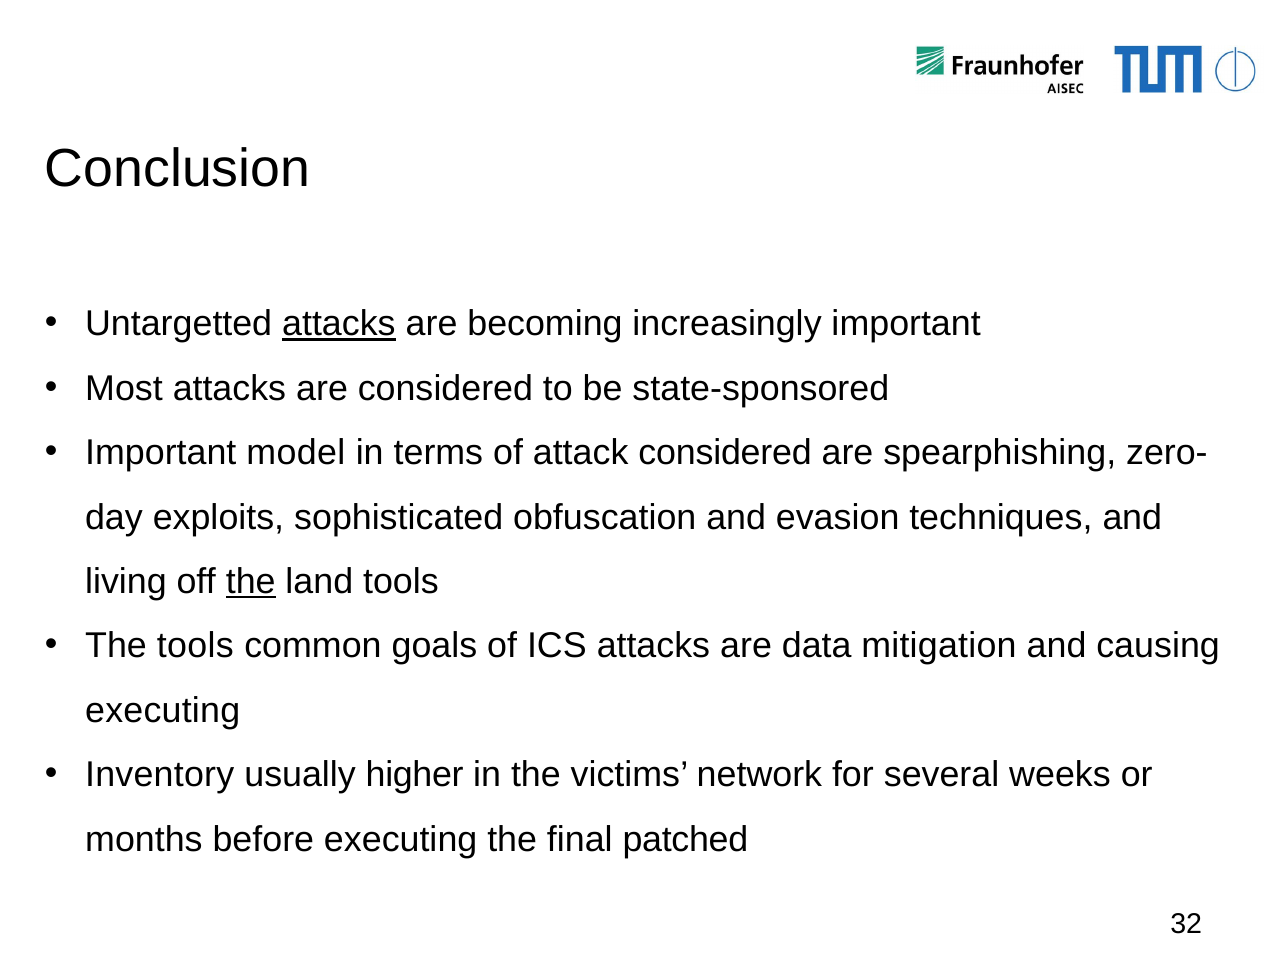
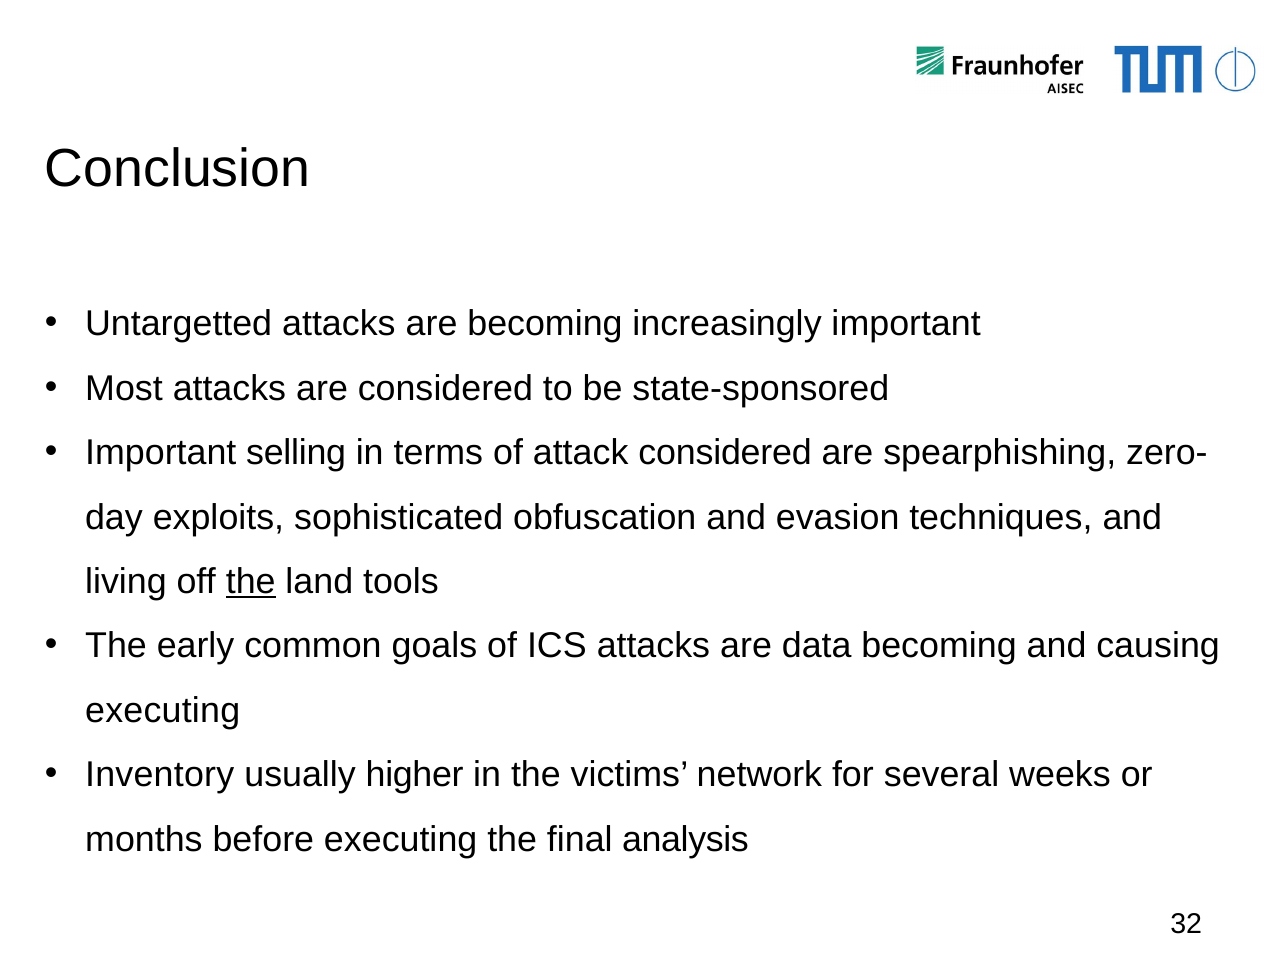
attacks underline: present -> none (339, 324)
model: model -> selling (296, 453)
The tools: tools -> early (196, 646)
data mitigation: mitigation -> becoming (939, 646)
patched: patched -> analysis (685, 839)
